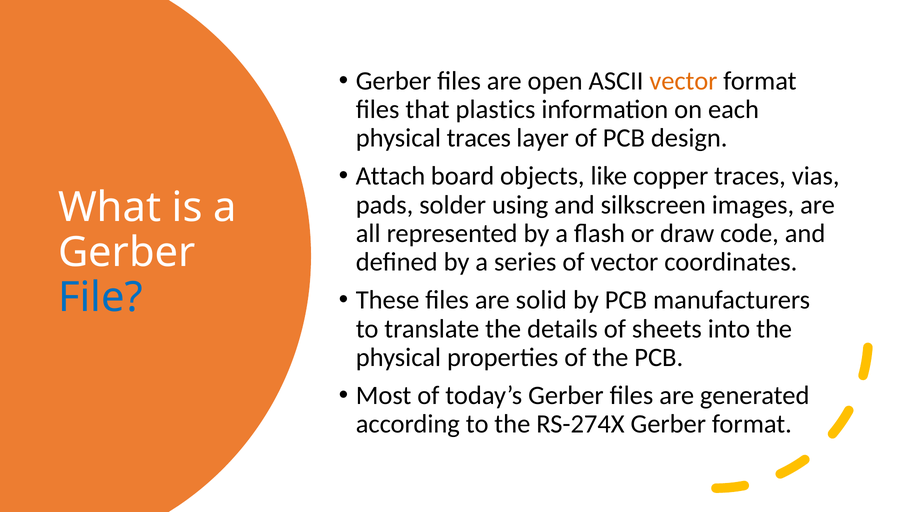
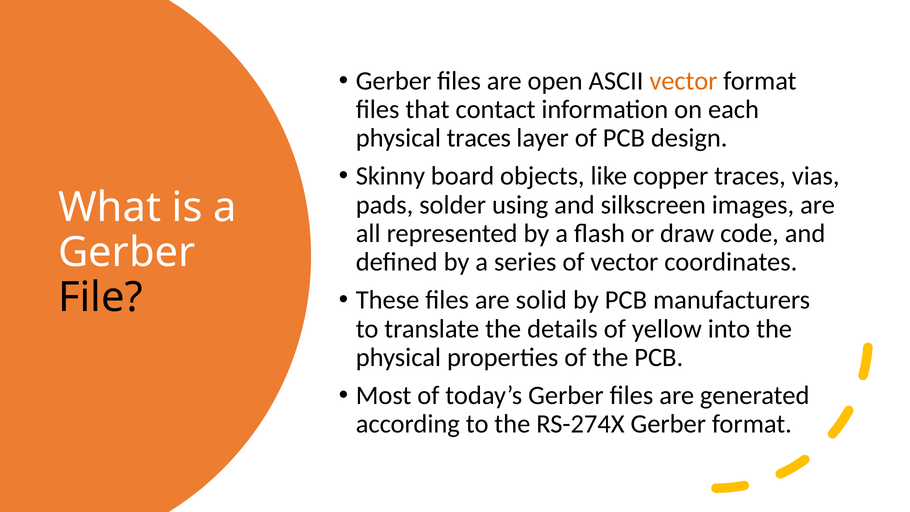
plastics: plastics -> contact (496, 109)
Attach: Attach -> Skinny (390, 176)
File colour: blue -> black (100, 297)
sheets: sheets -> yellow (667, 329)
